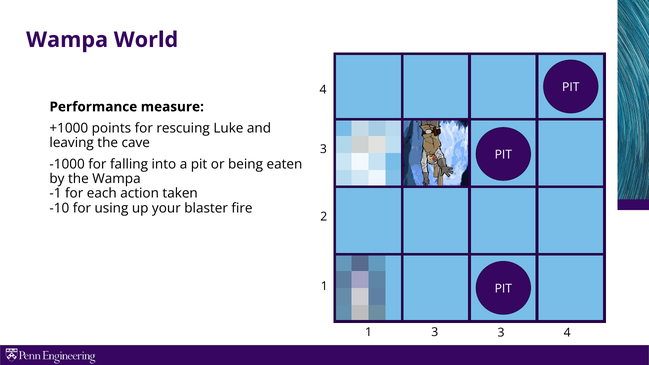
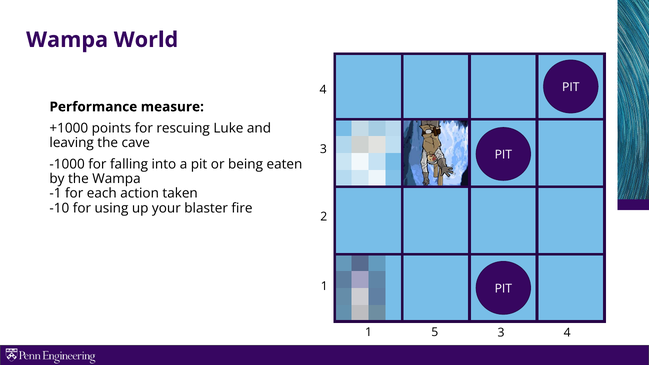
1 3: 3 -> 5 (435, 332)
